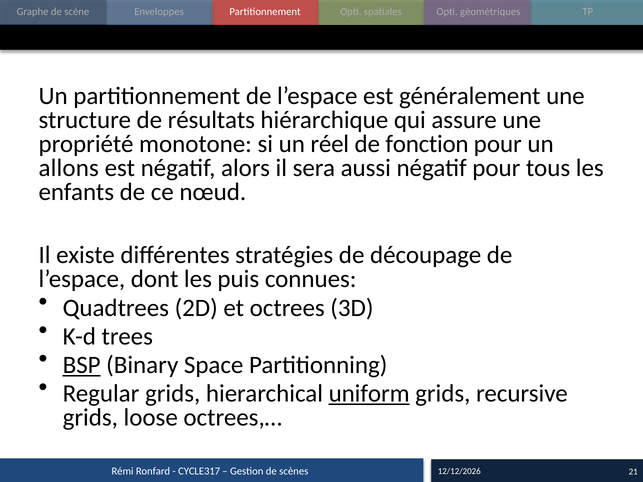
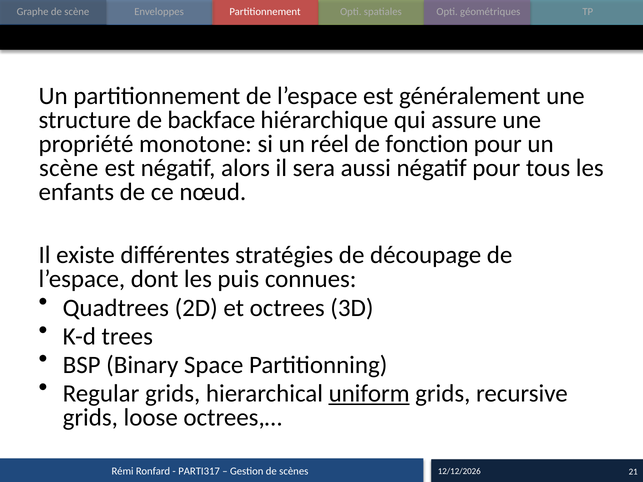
résultats: résultats -> backface (211, 120)
allons: allons -> scène (69, 168)
BSP underline: present -> none (82, 365)
CYCLE317: CYCLE317 -> PARTI317 (199, 472)
